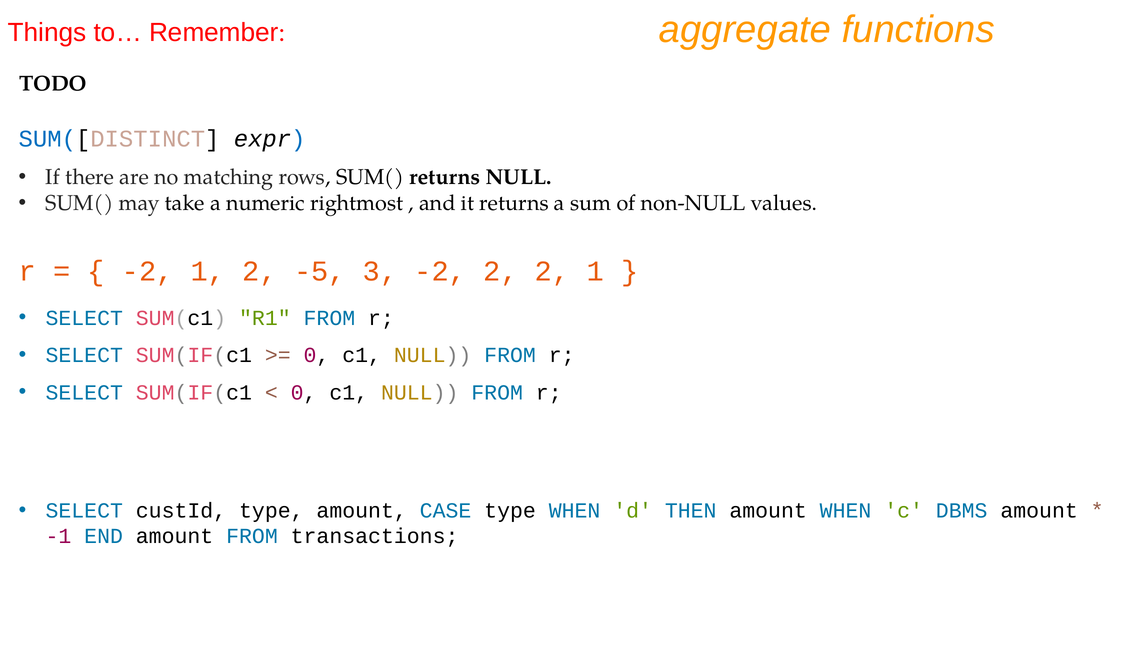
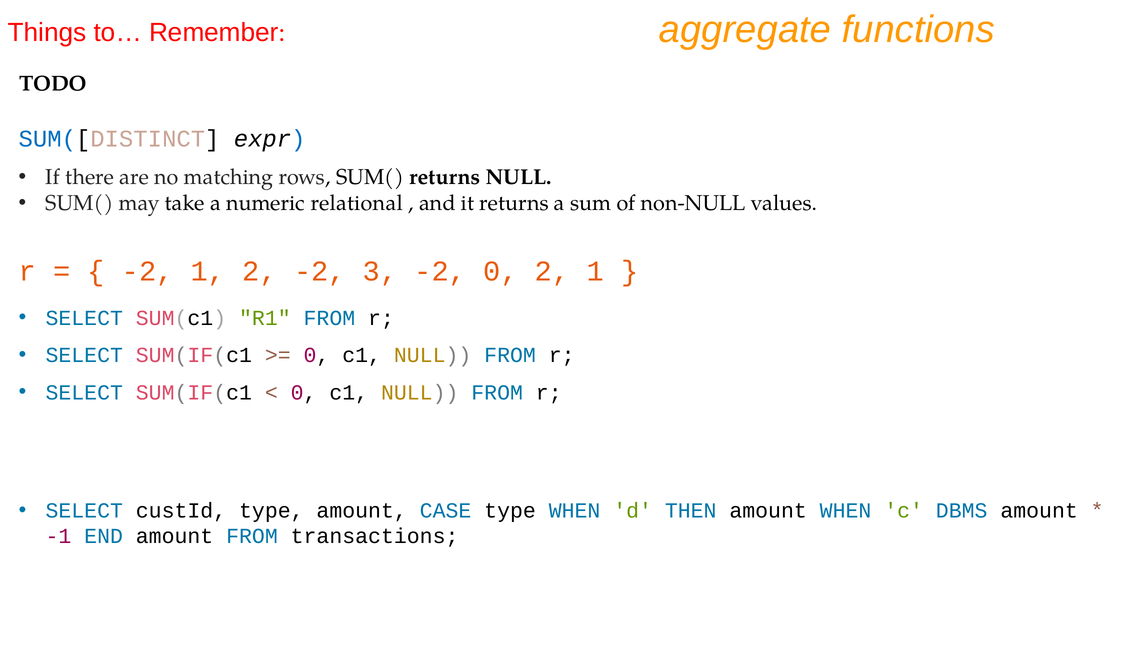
rightmost: rightmost -> relational (357, 203)
2 -5: -5 -> -2 (320, 271)
-2 2: 2 -> 0 (501, 271)
